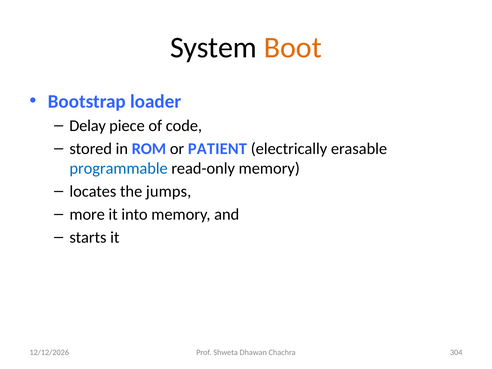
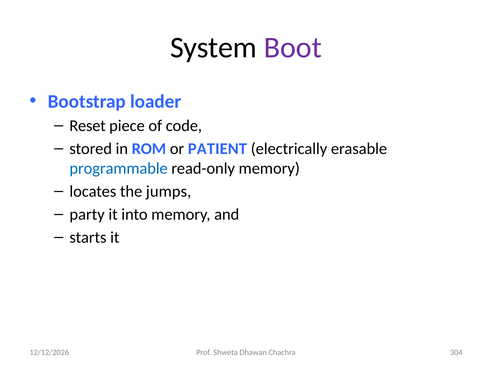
Boot colour: orange -> purple (293, 48)
Delay: Delay -> Reset (88, 126)
more: more -> party (87, 214)
